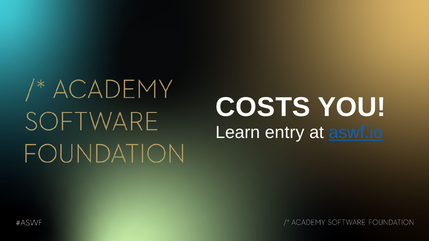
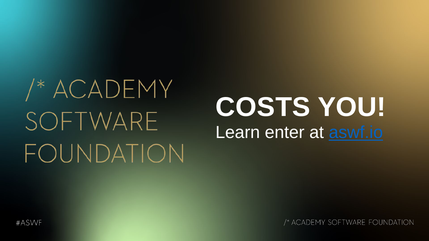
entry: entry -> enter (285, 133)
